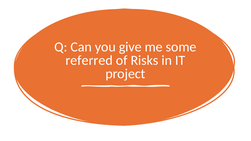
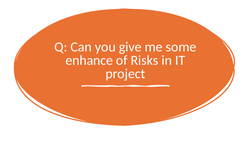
referred: referred -> enhance (89, 60)
